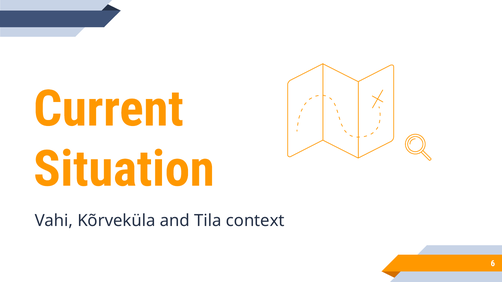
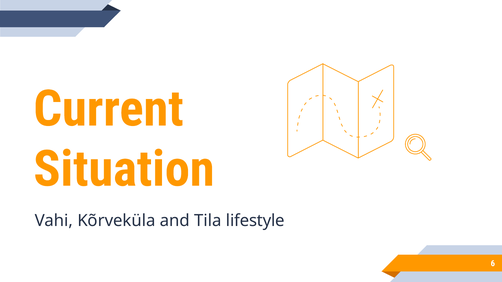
context: context -> lifestyle (255, 221)
